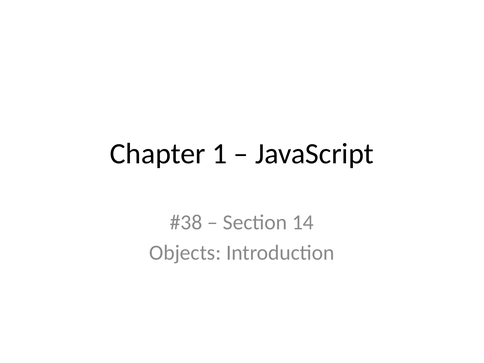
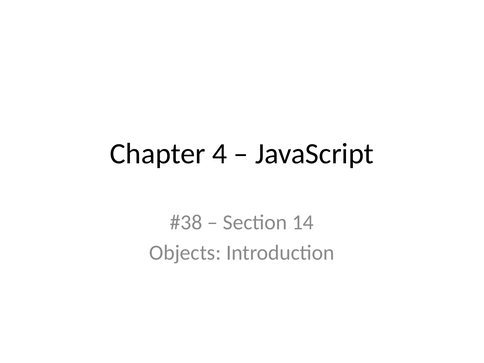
1: 1 -> 4 (220, 154)
